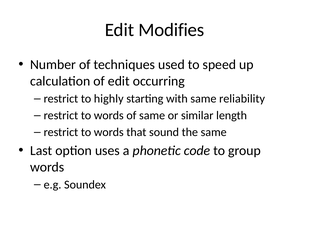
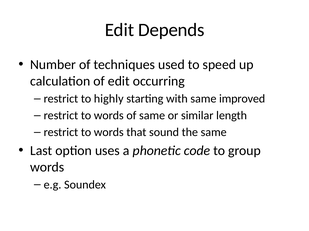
Modifies: Modifies -> Depends (171, 30)
reliability: reliability -> improved (242, 99)
